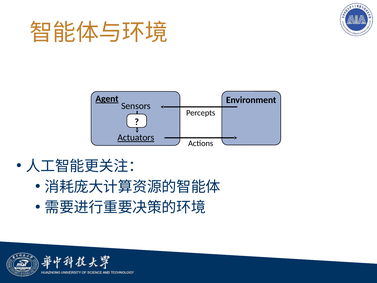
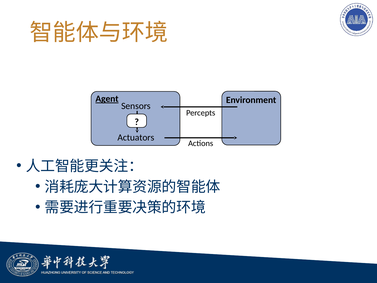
Actuators underline: present -> none (136, 137)
